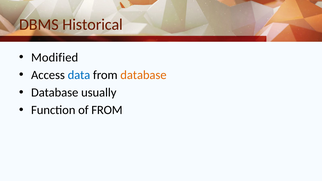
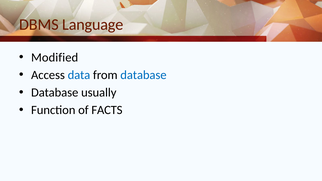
Historical: Historical -> Language (93, 24)
database colour: orange -> blue (143, 75)
of FROM: FROM -> FACTS (107, 110)
